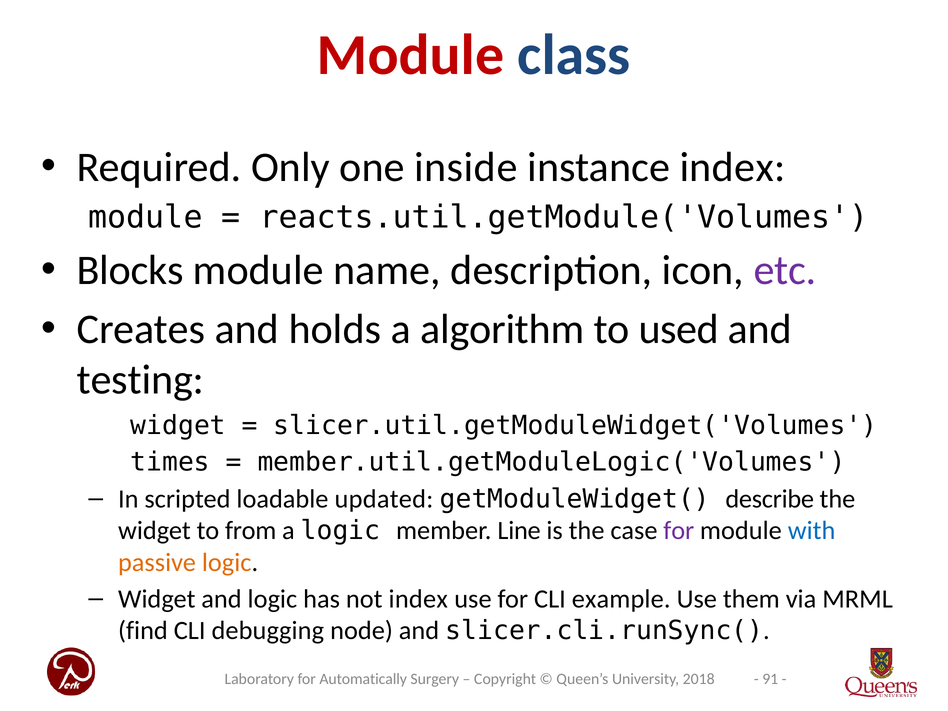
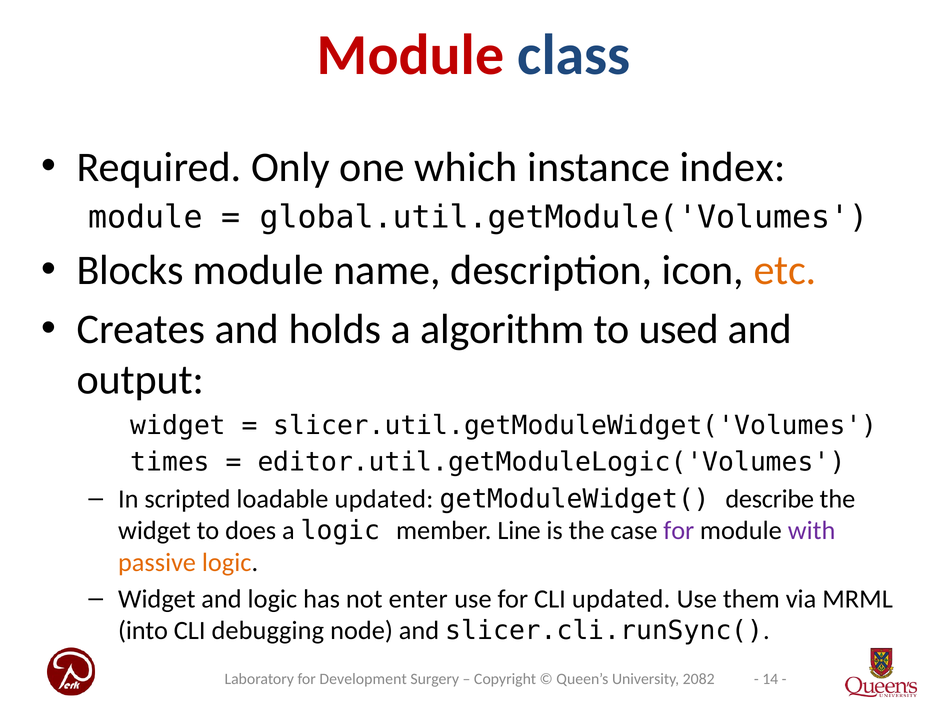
inside: inside -> which (466, 167)
reacts.util.getModule('Volumes: reacts.util.getModule('Volumes -> global.util.getModule('Volumes (564, 217)
etc colour: purple -> orange (785, 270)
testing: testing -> output (140, 380)
member.util.getModuleLogic('Volumes: member.util.getModuleLogic('Volumes -> editor.util.getModuleLogic('Volumes (551, 462)
from: from -> does (251, 531)
with colour: blue -> purple (812, 531)
not index: index -> enter (418, 599)
CLI example: example -> updated (621, 599)
find: find -> into (143, 631)
91: 91 -> 14 (770, 679)
Automatically: Automatically -> Development (363, 679)
2018: 2018 -> 2082 (699, 679)
